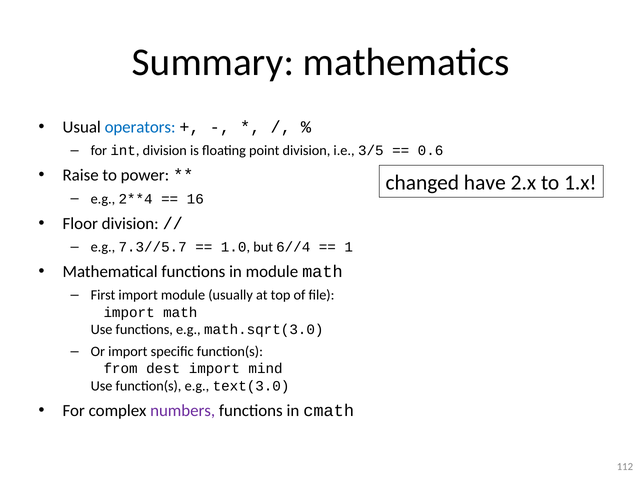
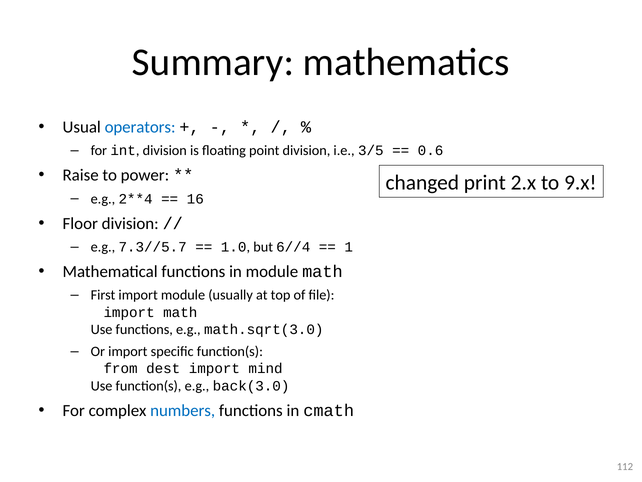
have: have -> print (485, 182)
1.x: 1.x -> 9.x (580, 182)
text(3.0: text(3.0 -> back(3.0 (251, 385)
numbers colour: purple -> blue (183, 410)
